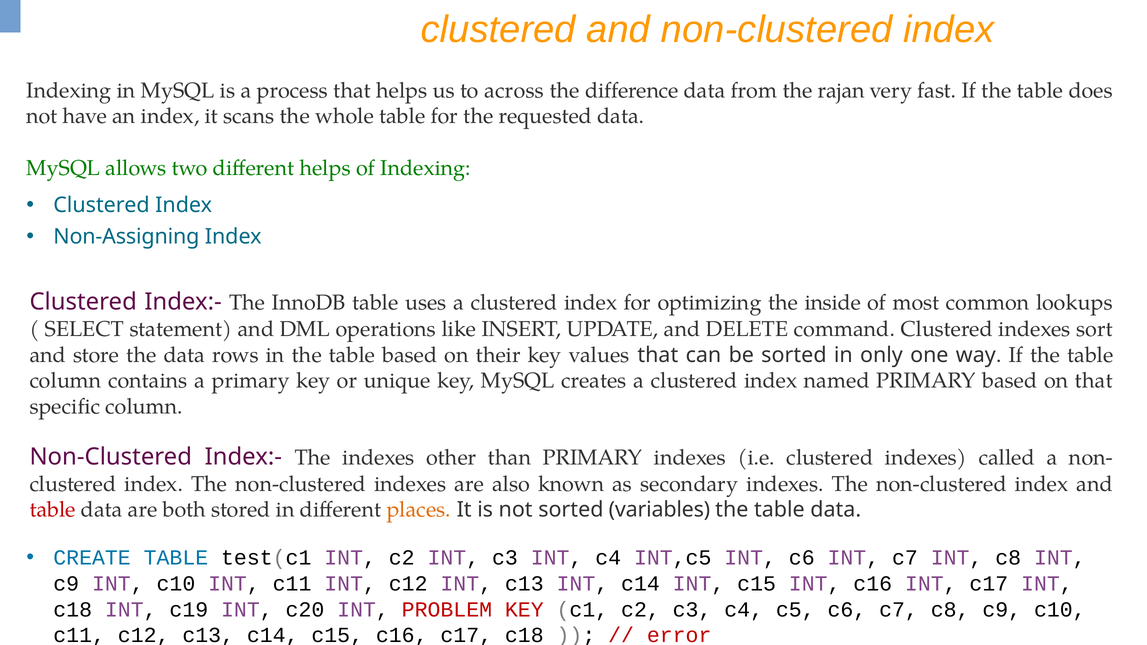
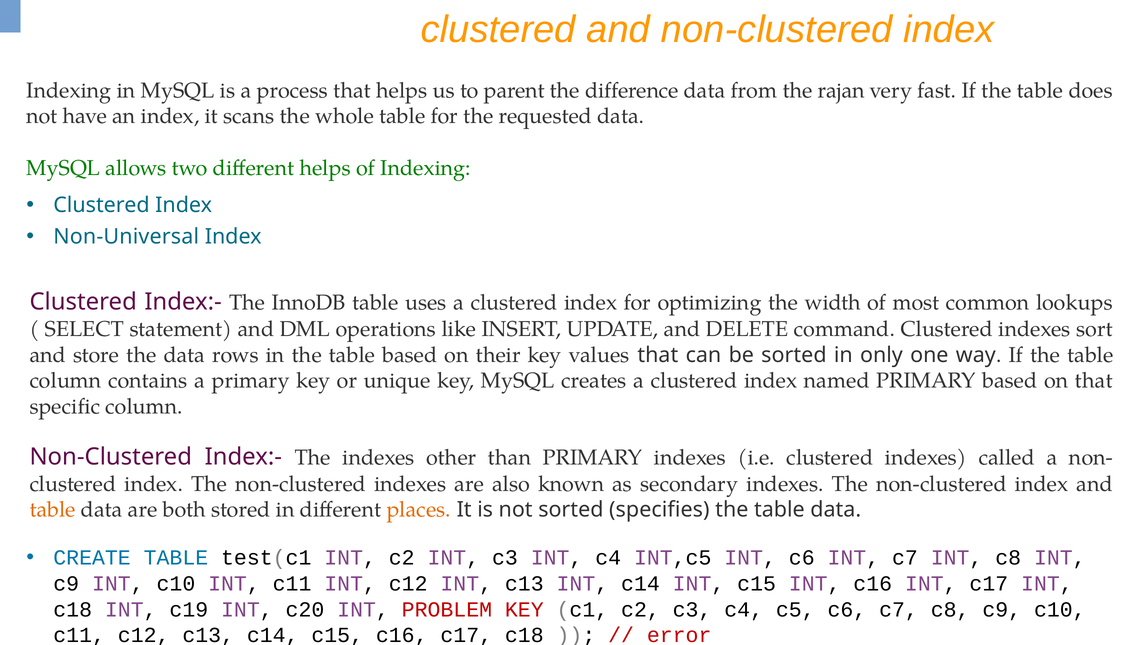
across: across -> parent (514, 91)
Non-Assigning: Non-Assigning -> Non-Universal (126, 237)
inside: inside -> width (833, 303)
table colour: red -> orange (53, 510)
variables: variables -> specifies (659, 510)
